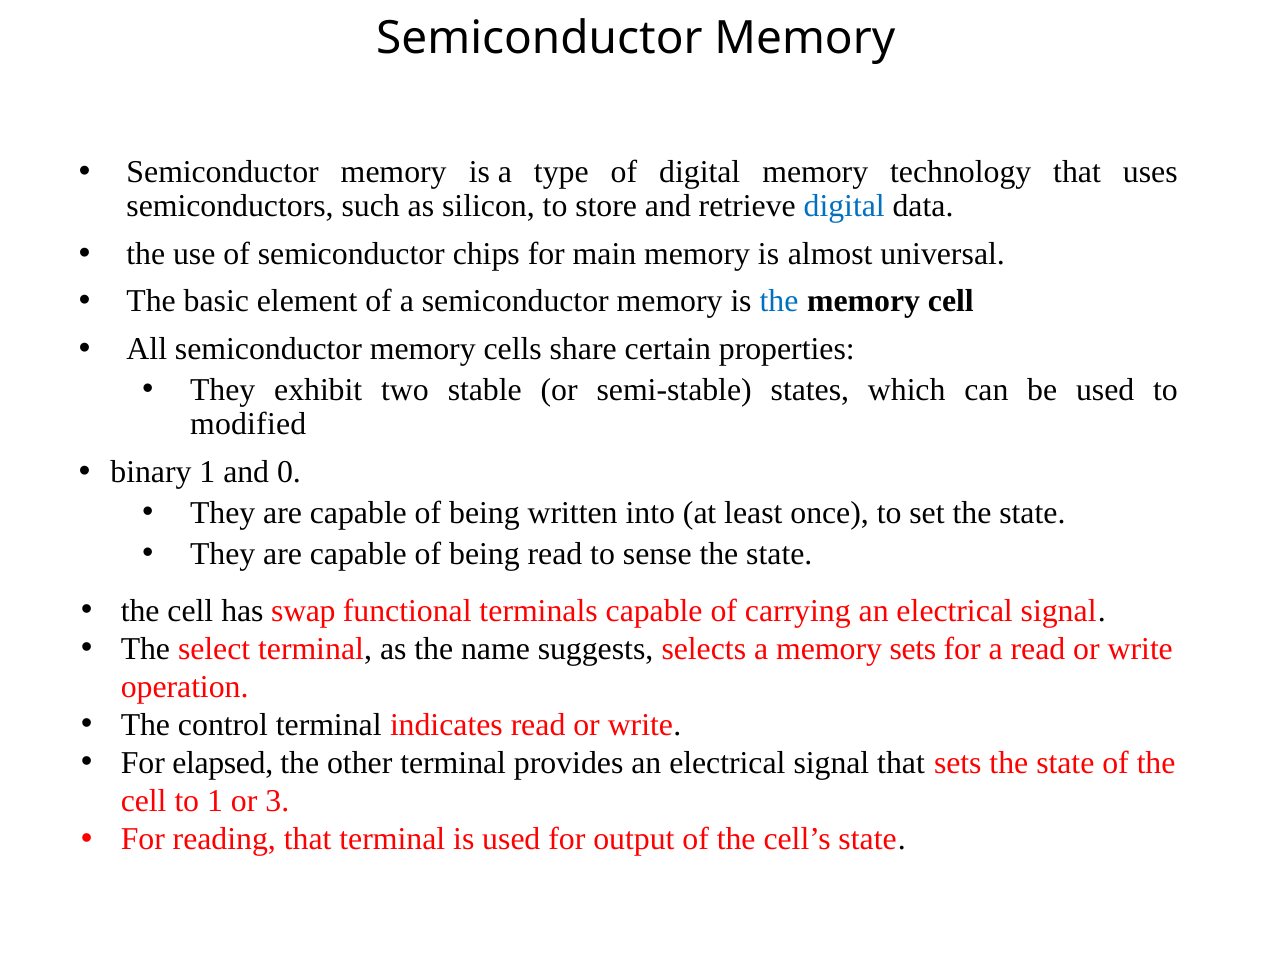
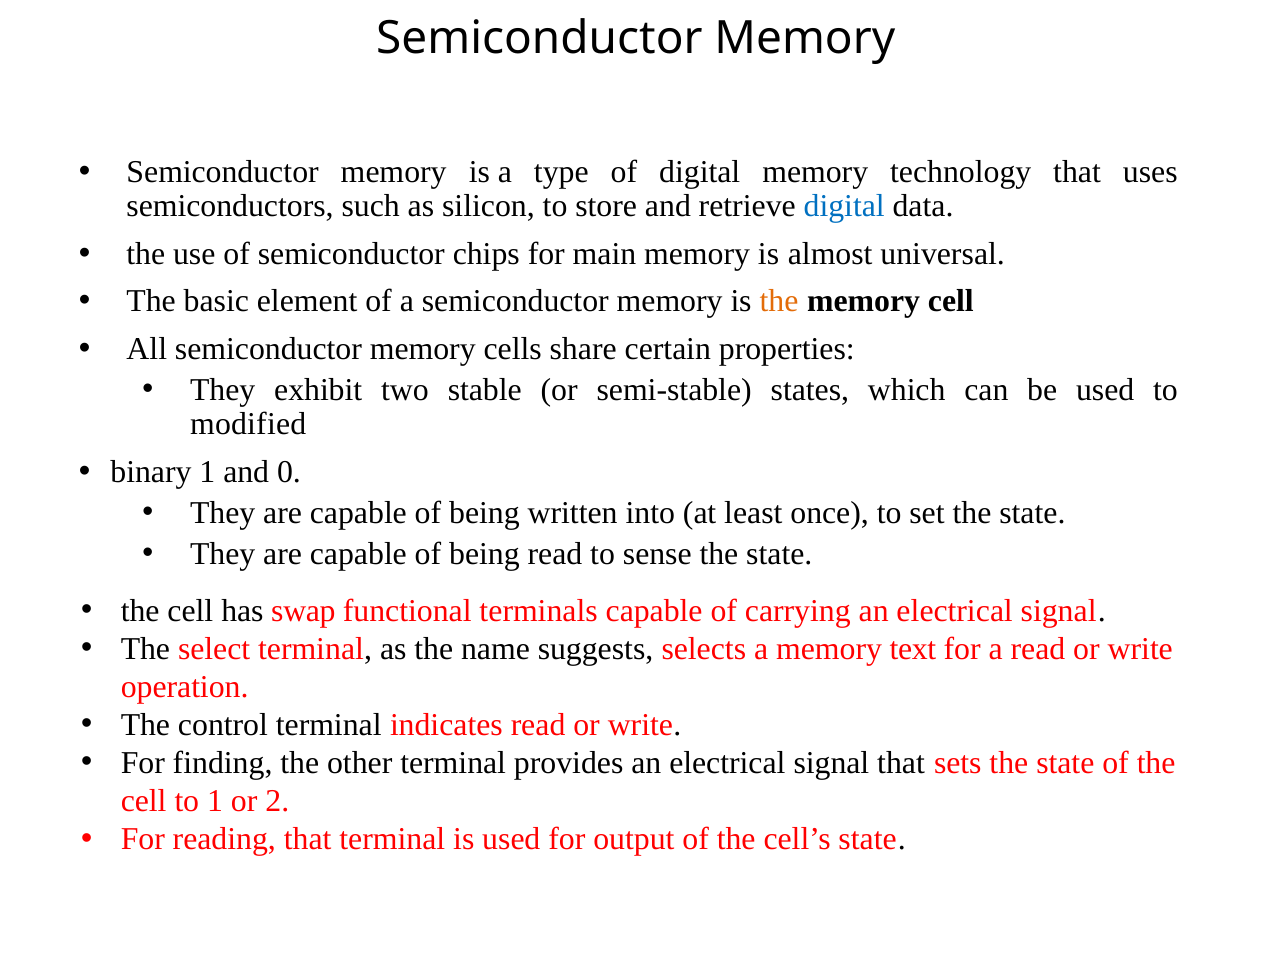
the colour: blue -> orange (779, 301)
memory sets: sets -> text (913, 649)
elapsed: elapsed -> finding (223, 763)
3: 3 -> 2 (277, 801)
